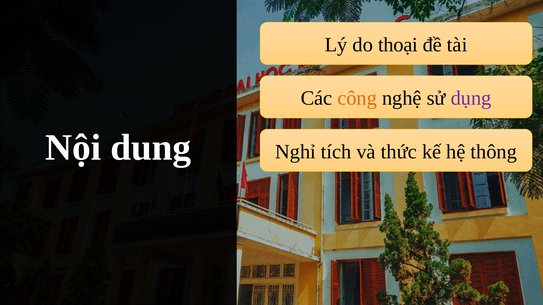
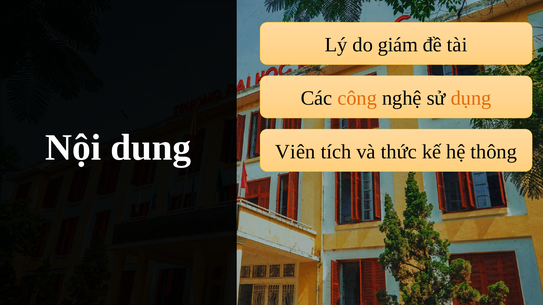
thoại: thoại -> giám (398, 45)
dụng colour: purple -> orange (471, 98)
Nghỉ: Nghỉ -> Viên (295, 152)
